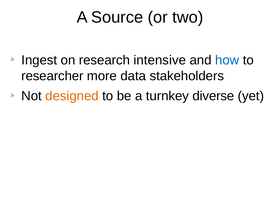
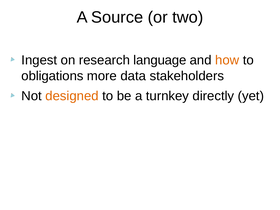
intensive: intensive -> language (160, 60)
how colour: blue -> orange (227, 60)
researcher: researcher -> obligations (52, 76)
diverse: diverse -> directly (213, 96)
